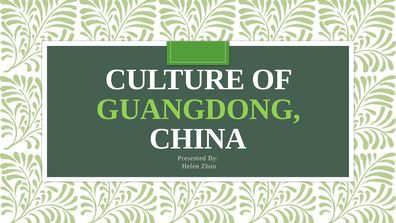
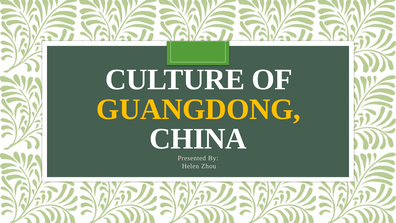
GUANGDONG colour: light green -> yellow (198, 109)
